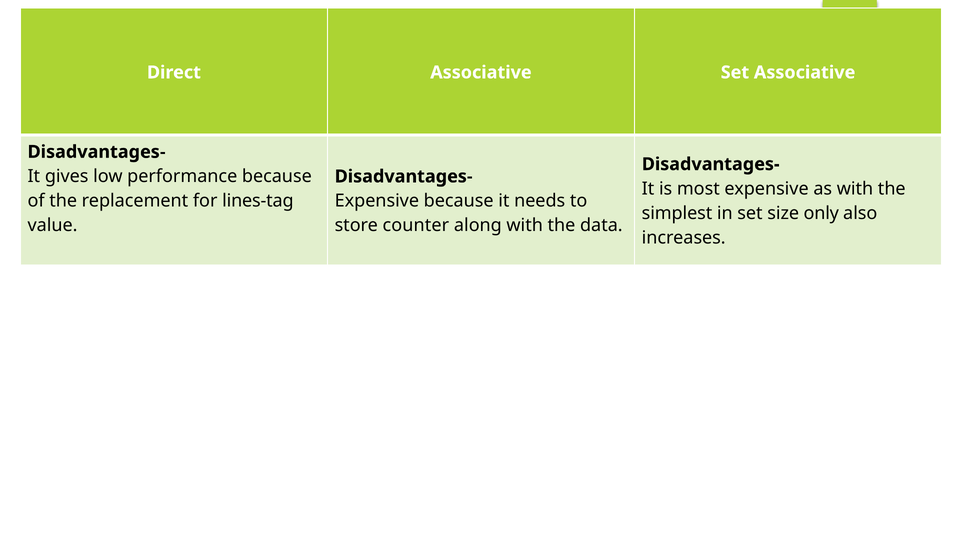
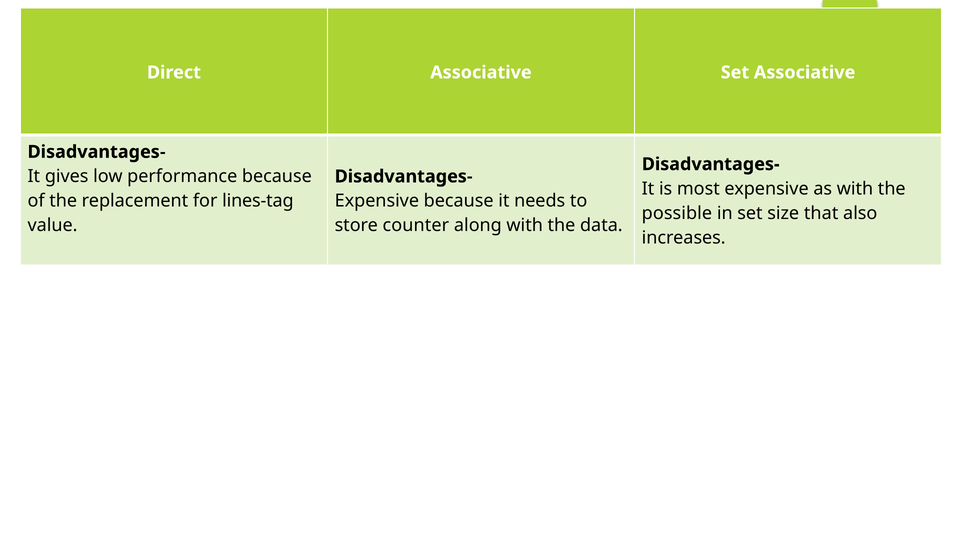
simplest: simplest -> possible (677, 213)
only: only -> that (821, 213)
